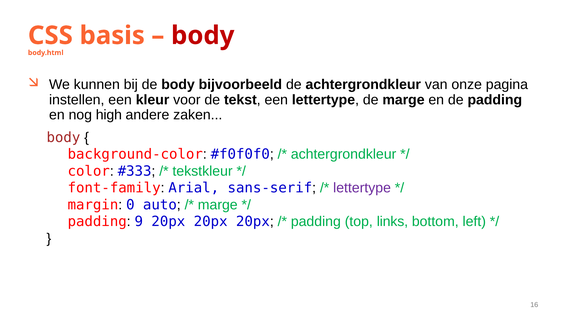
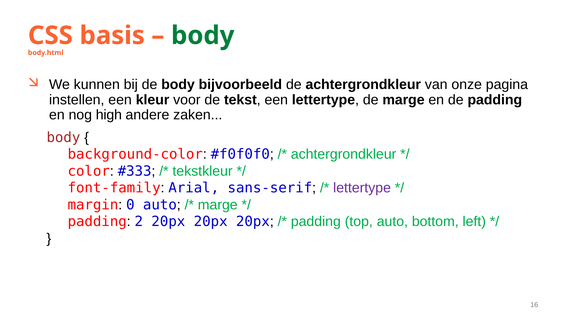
body colour: red -> green (203, 36)
9: 9 -> 2 (139, 222)
top links: links -> auto (392, 222)
